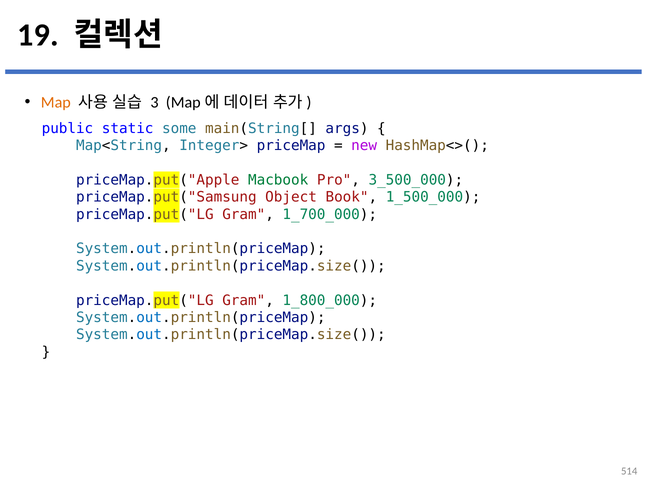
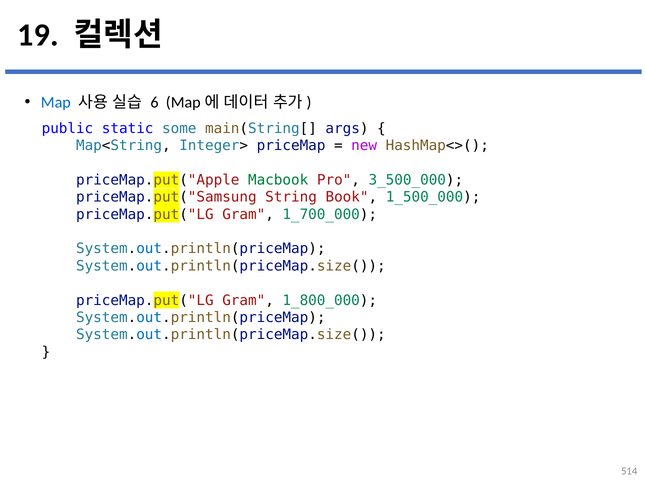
Map colour: orange -> blue (56, 102)
3: 3 -> 6 (155, 102)
Object: Object -> String (291, 197)
